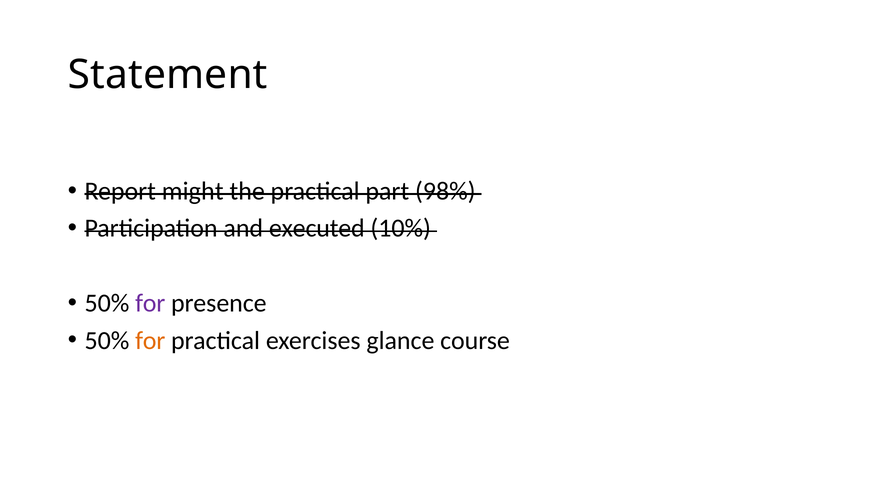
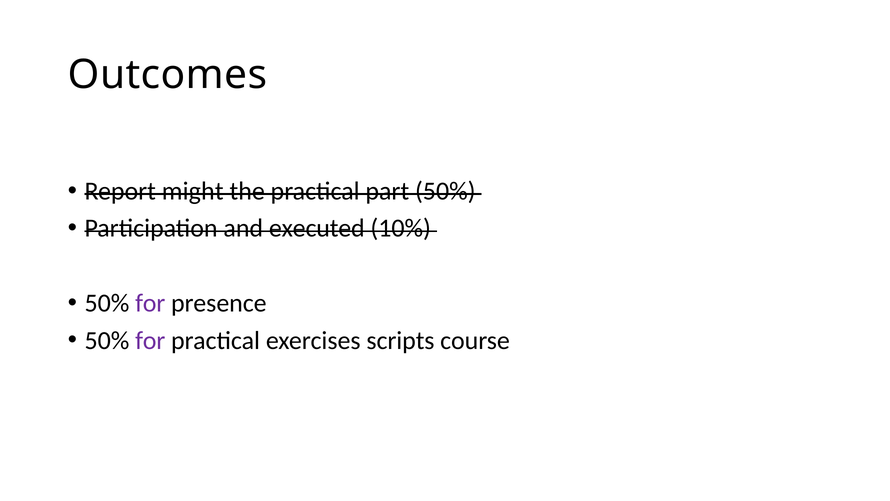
Statement: Statement -> Outcomes (168, 75)
part 98%: 98% -> 50% (445, 191)
for colour: orange -> purple (150, 340)
glance: glance -> scripts (400, 340)
